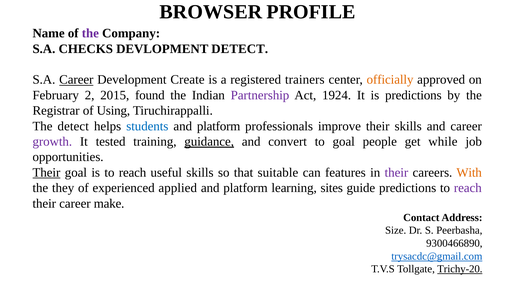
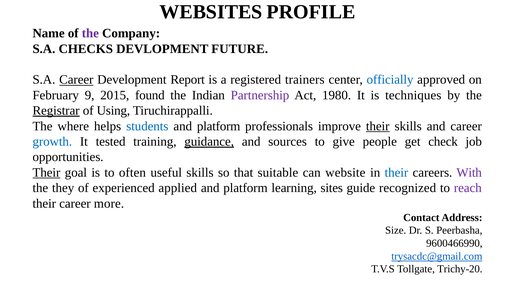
BROWSER: BROWSER -> WEBSITES (211, 12)
DEVLOPMENT DETECT: DETECT -> FUTURE (240, 49)
Create: Create -> Report (188, 80)
officially colour: orange -> blue (390, 80)
2: 2 -> 9 (90, 95)
1924: 1924 -> 1980 (337, 95)
is predictions: predictions -> techniques (413, 95)
Registrar underline: none -> present (56, 111)
The detect: detect -> where (73, 126)
their underline: none -> present (378, 126)
growth colour: purple -> blue (52, 141)
convert: convert -> sources (288, 141)
to goal: goal -> give (344, 141)
while: while -> check (443, 141)
is to reach: reach -> often (132, 172)
features: features -> website (345, 172)
their colour: purple -> blue (396, 172)
With colour: orange -> purple (469, 172)
guide predictions: predictions -> recognized (408, 188)
make: make -> more (109, 203)
9300466890: 9300466890 -> 9600466990 (454, 243)
Trichy-20 underline: present -> none (460, 269)
